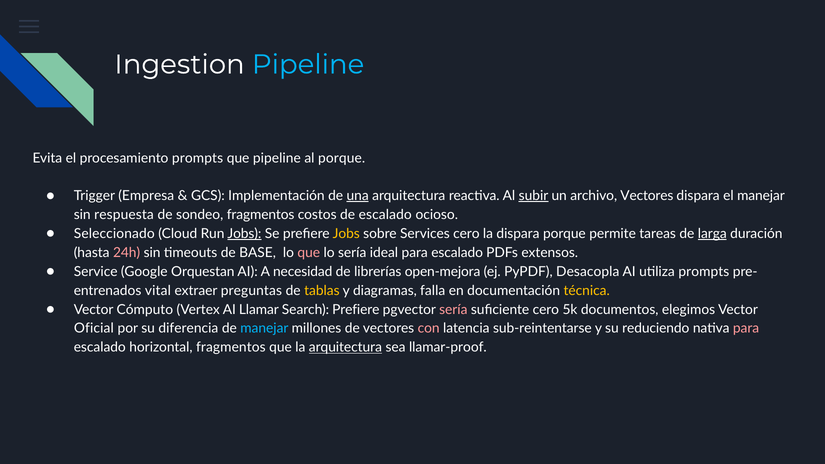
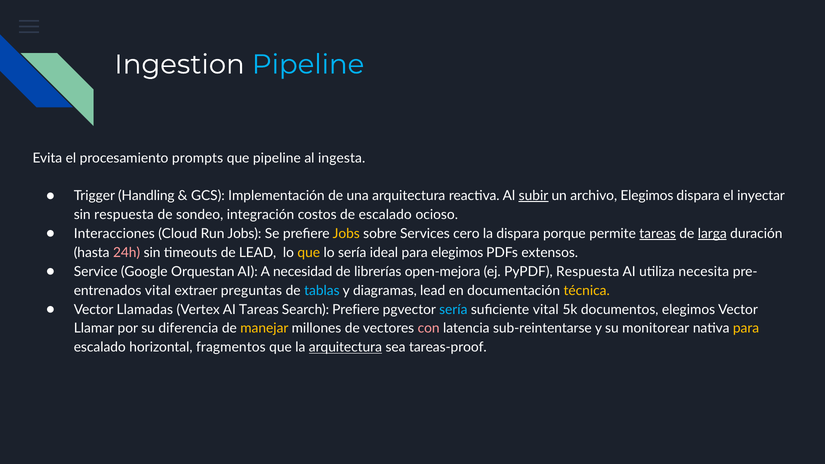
al porque: porque -> ingesta (342, 158)
Empresa: Empresa -> Handling (146, 196)
una underline: present -> none (358, 196)
archivo Vectores: Vectores -> Elegimos (647, 196)
el manejar: manejar -> inyectar (761, 196)
sondeo fragmentos: fragmentos -> integración (261, 215)
Seleccionado: Seleccionado -> Interacciones (114, 234)
Jobs underline: present -> none (244, 234)
tareas underline: none -> present (658, 234)
de BASE: BASE -> LEAD (258, 253)
que colour: pink -> yellow (309, 253)
ideal para escalado: escalado -> elegimos (457, 253)
PyPDF Desacopla: Desacopla -> Respuesta (588, 272)
utiliza prompts: prompts -> necesita (704, 272)
tablas colour: yellow -> light blue (322, 291)
diagramas falla: falla -> lead (433, 291)
Cómputo: Cómputo -> Llamadas (145, 310)
AI Llamar: Llamar -> Tareas (259, 310)
sería colour: pink -> light blue (453, 310)
suficiente cero: cero -> vital (546, 310)
Oficial: Oficial -> Llamar (94, 329)
manejar colour: light blue -> yellow (264, 329)
reduciendo: reduciendo -> monitorear (656, 329)
para colour: pink -> yellow (746, 329)
llamar-proof: llamar-proof -> tareas-proof (448, 347)
